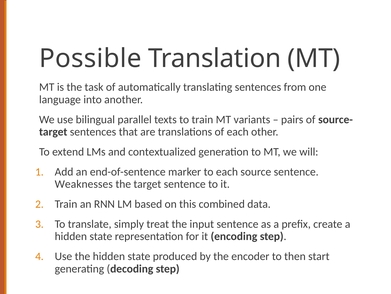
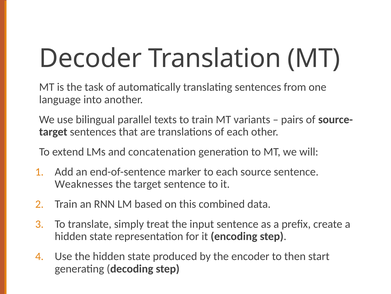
Possible: Possible -> Decoder (90, 58)
contextualized: contextualized -> concatenation (162, 151)
